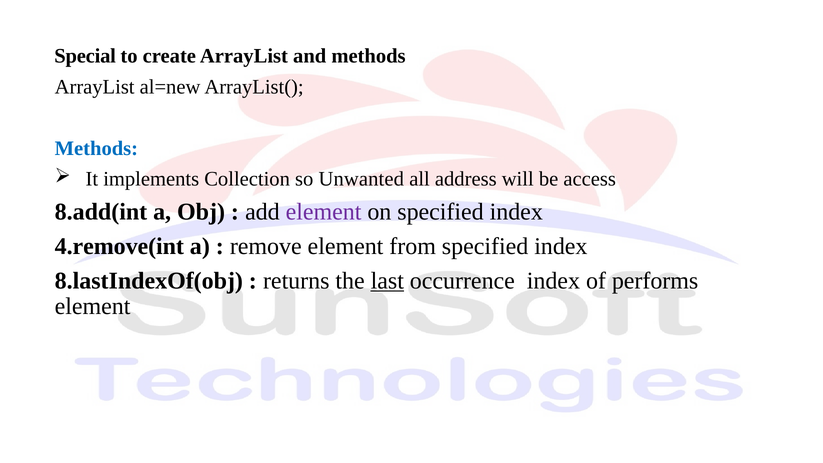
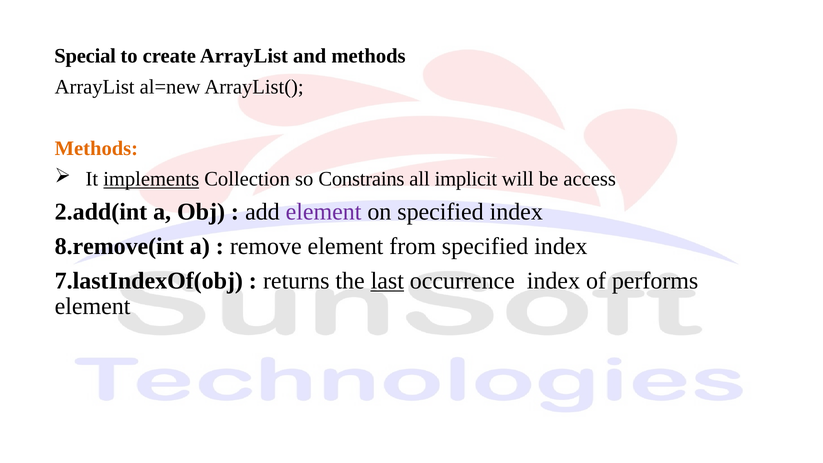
Methods colour: blue -> orange (96, 148)
implements underline: none -> present (151, 179)
Unwanted: Unwanted -> Constrains (361, 179)
address: address -> implicit (466, 179)
8.add(int: 8.add(int -> 2.add(int (101, 212)
4.remove(int: 4.remove(int -> 8.remove(int (119, 246)
8.lastIndexOf(obj: 8.lastIndexOf(obj -> 7.lastIndexOf(obj (149, 281)
